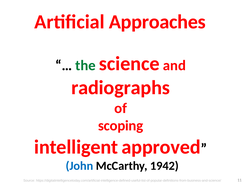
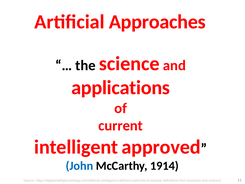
the colour: green -> black (86, 65)
radiographs: radiographs -> applications (121, 88)
scoping: scoping -> current (121, 126)
1942: 1942 -> 1914 (164, 166)
